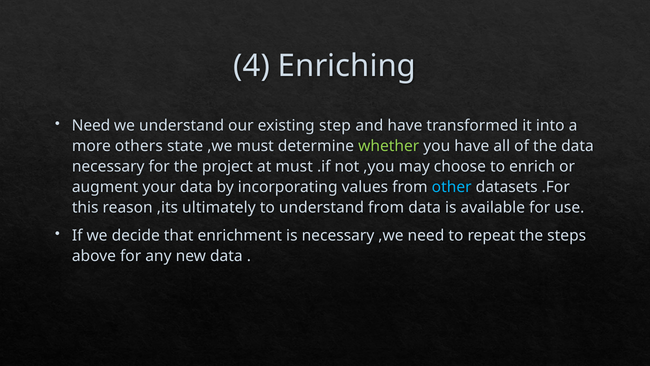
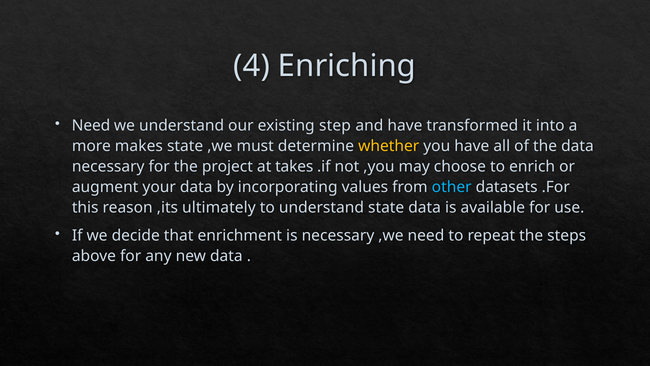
others: others -> makes (139, 146)
whether colour: light green -> yellow (389, 146)
at must: must -> takes (294, 167)
understand from: from -> state (386, 208)
